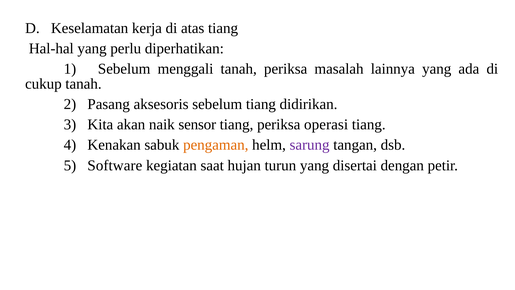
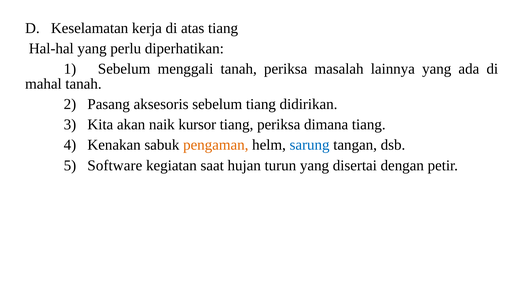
cukup: cukup -> mahal (43, 84)
sensor: sensor -> kursor (197, 125)
operasi: operasi -> dimana (326, 125)
sarung colour: purple -> blue (310, 145)
